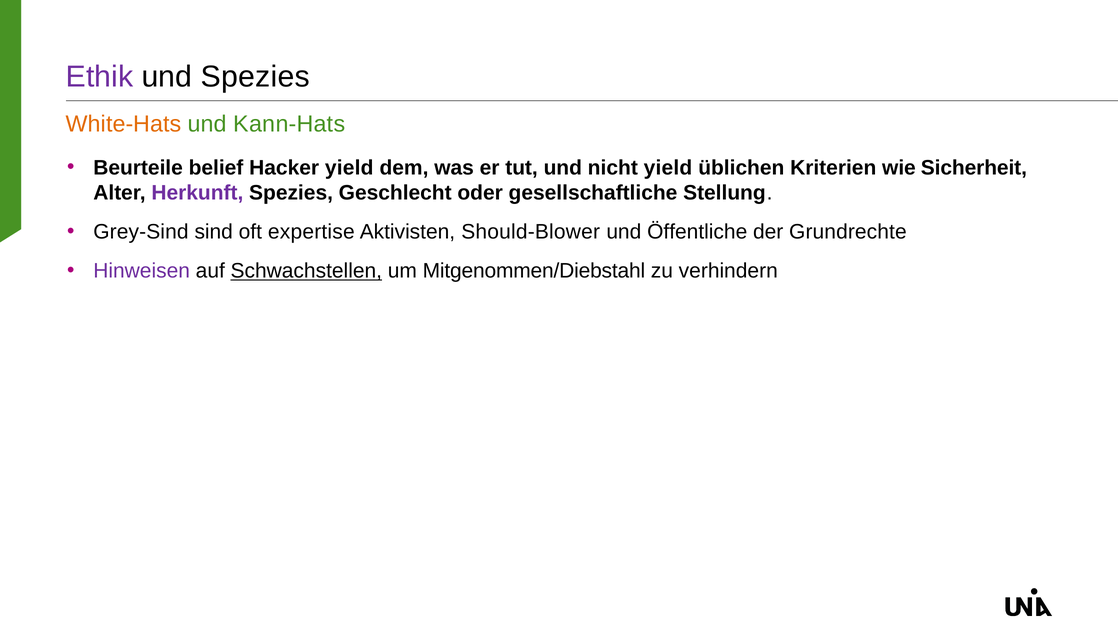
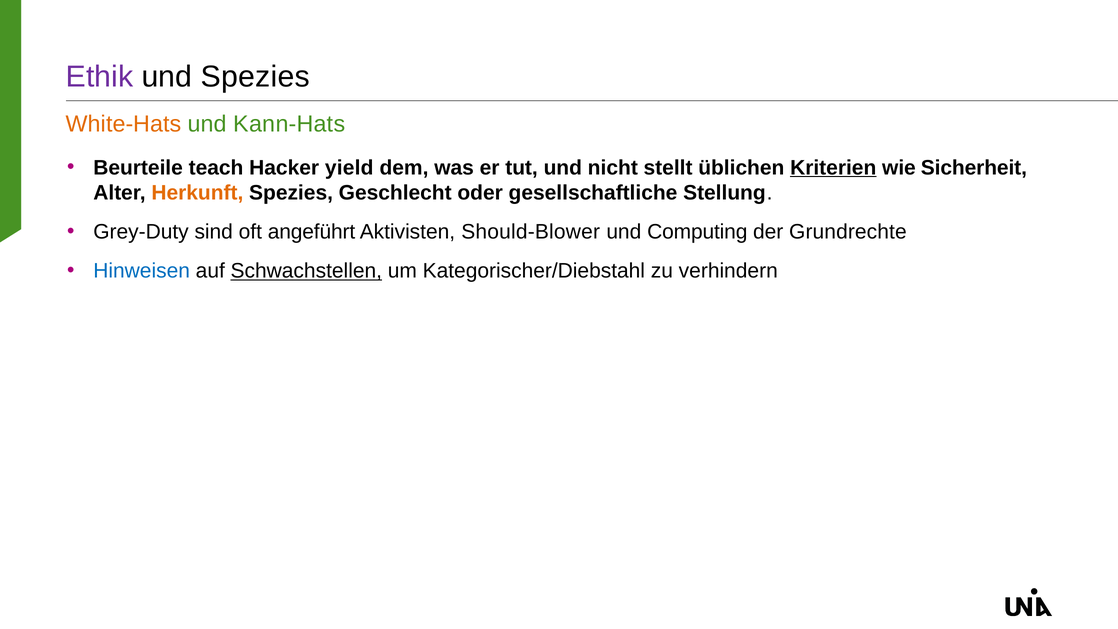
belief: belief -> teach (216, 168)
nicht yield: yield -> stellt (668, 168)
Kriterien underline: none -> present (833, 168)
Herkunft colour: purple -> orange (197, 193)
Grey-Sind: Grey-Sind -> Grey-Duty (141, 232)
expertise: expertise -> angeführt (312, 232)
Öffentliche: Öffentliche -> Computing (697, 232)
Hinweisen colour: purple -> blue (142, 271)
Mitgenommen/Diebstahl: Mitgenommen/Diebstahl -> Kategorischer/Diebstahl (534, 271)
